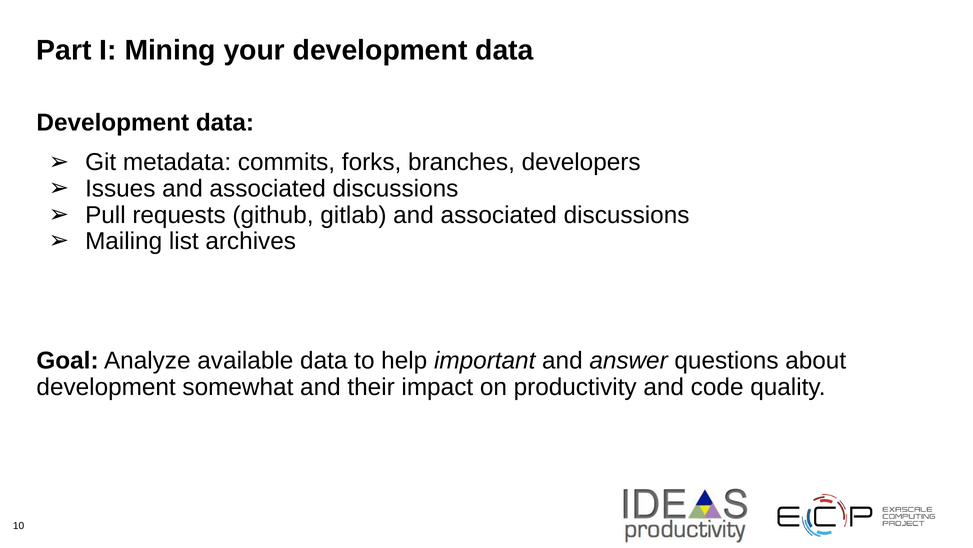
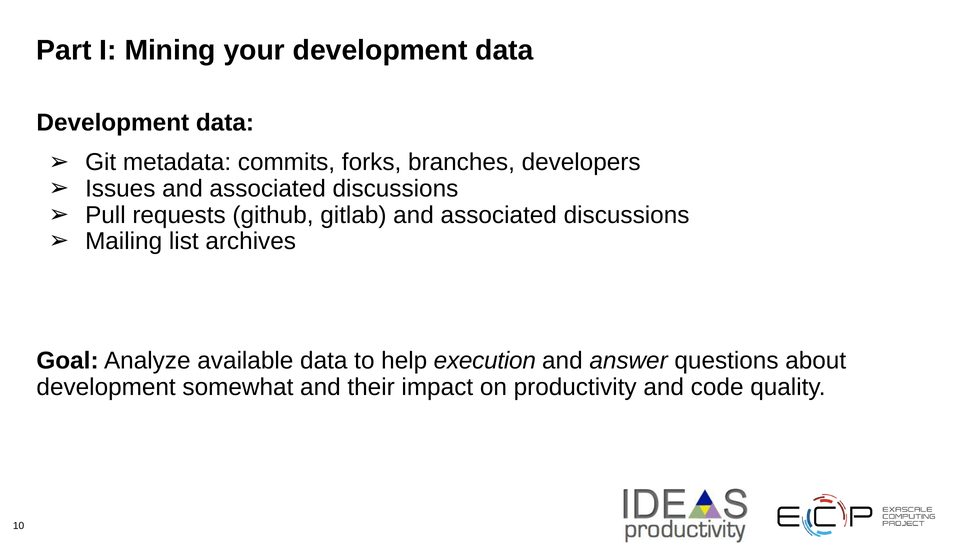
important: important -> execution (485, 360)
